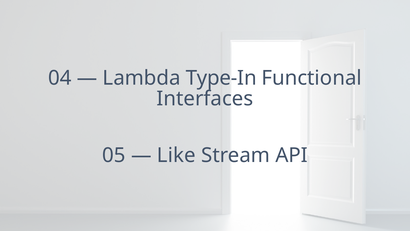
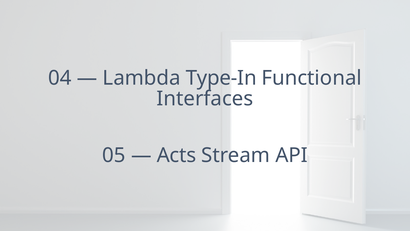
Like: Like -> Acts (176, 155)
